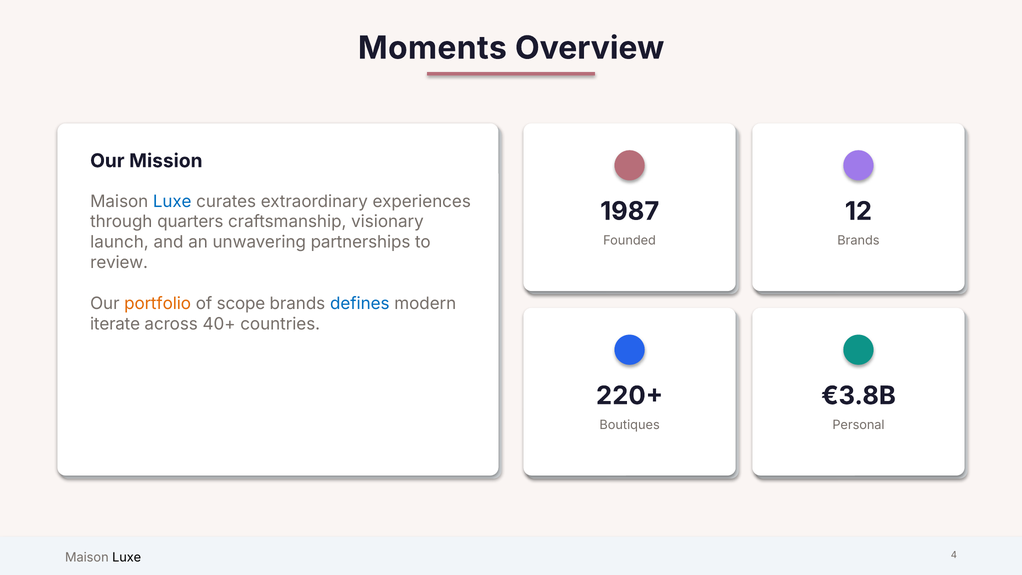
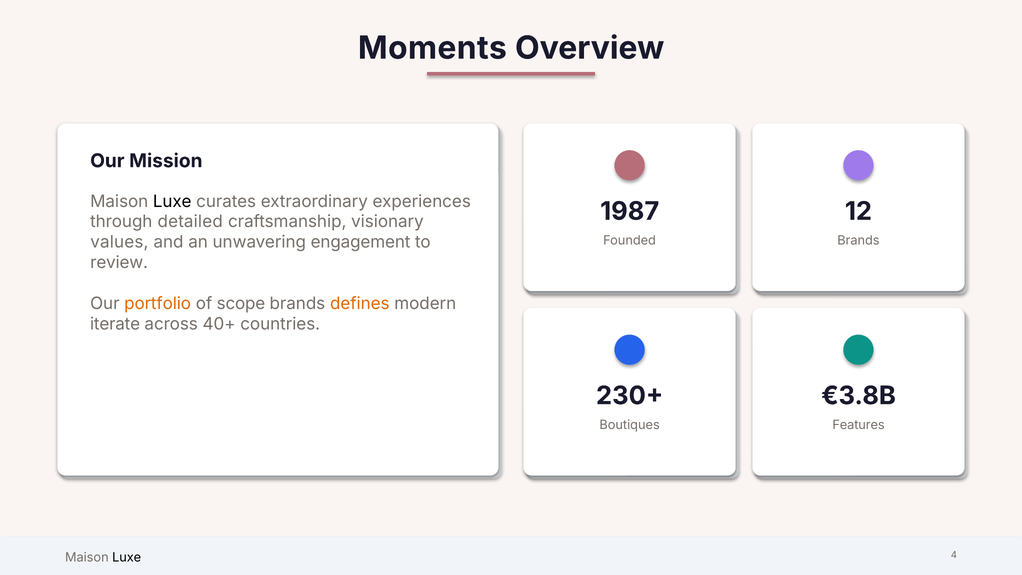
Luxe colour: blue -> black (172, 201)
quarters: quarters -> detailed (190, 222)
launch: launch -> values (119, 242)
partnerships: partnerships -> engagement (361, 242)
defines colour: blue -> orange (360, 304)
220+: 220+ -> 230+ (630, 396)
Personal: Personal -> Features (859, 425)
